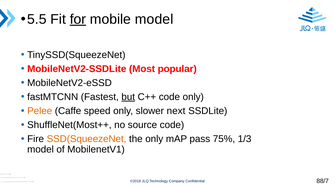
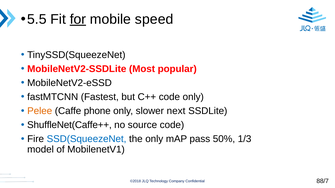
mobile model: model -> speed (154, 19)
but underline: present -> none (128, 97)
speed: speed -> phone (97, 111)
ShuffleNet(Most++: ShuffleNet(Most++ -> ShuffleNet(Caffe++ (69, 125)
SSD(SqueezeNet colour: orange -> blue (87, 139)
75%: 75% -> 50% (224, 139)
